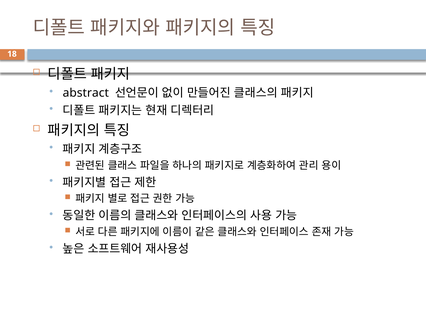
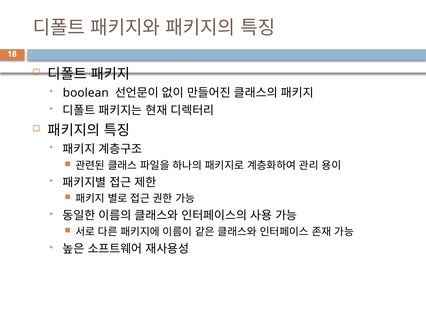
abstract: abstract -> boolean (86, 93)
